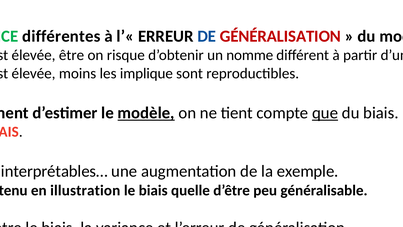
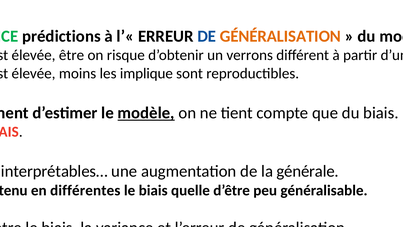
différentes: différentes -> prédictions (61, 36)
GÉNÉRALISATION colour: red -> orange (280, 36)
nomme: nomme -> verrons (250, 55)
que underline: present -> none (325, 113)
exemple: exemple -> générale (308, 171)
en illustration: illustration -> différentes (85, 190)
